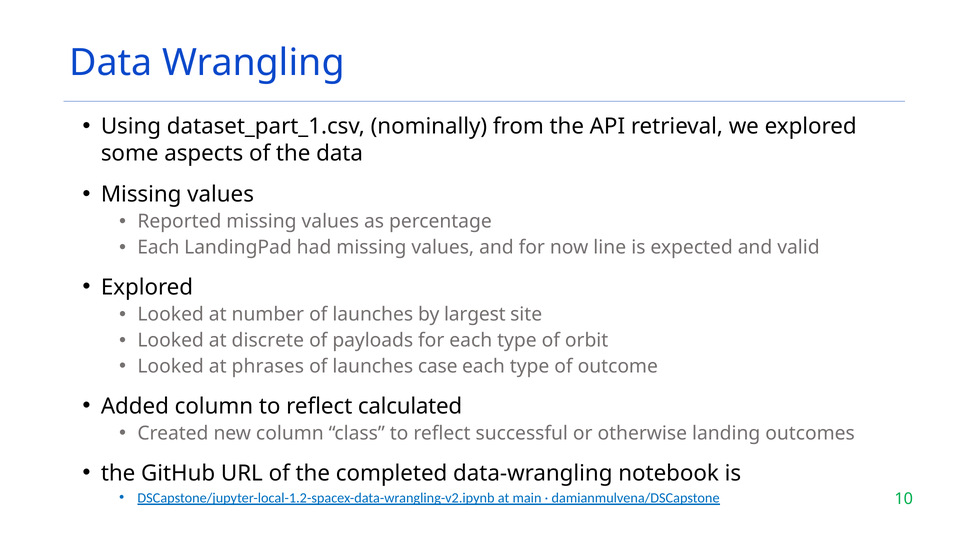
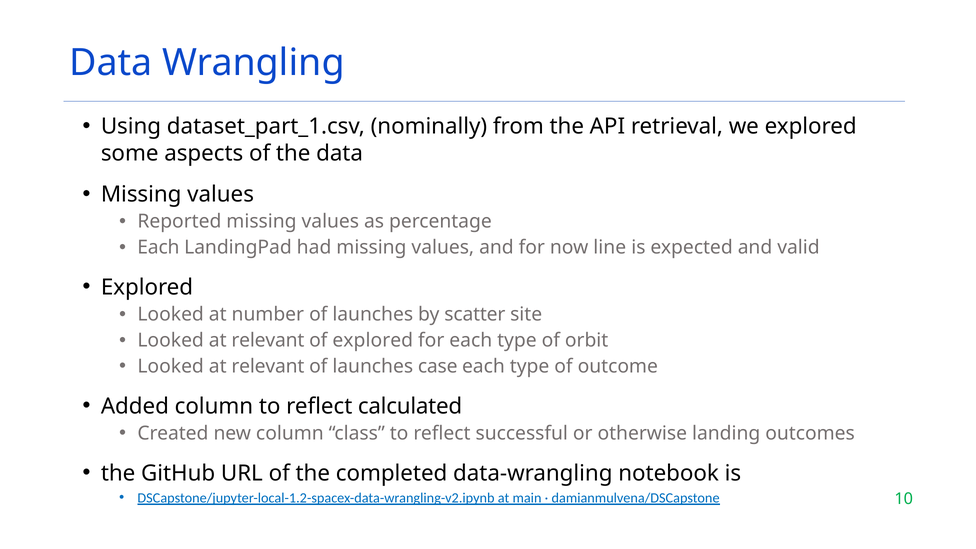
largest: largest -> scatter (475, 315)
discrete: discrete -> relevant (268, 340)
of payloads: payloads -> explored (373, 340)
phrases: phrases -> relevant (268, 366)
